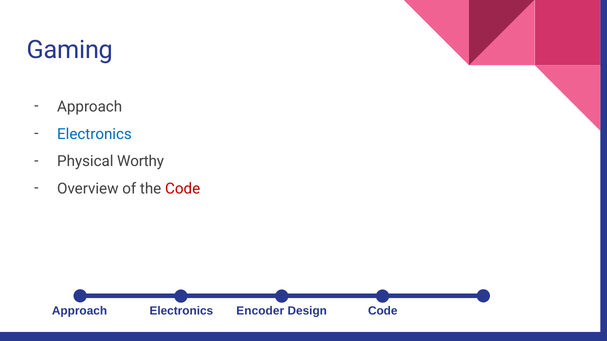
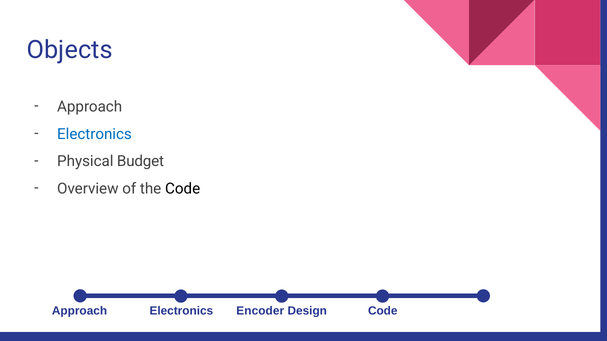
Gaming: Gaming -> Objects (70, 50)
Worthy: Worthy -> Budget (141, 162)
Code colour: red -> black (183, 189)
